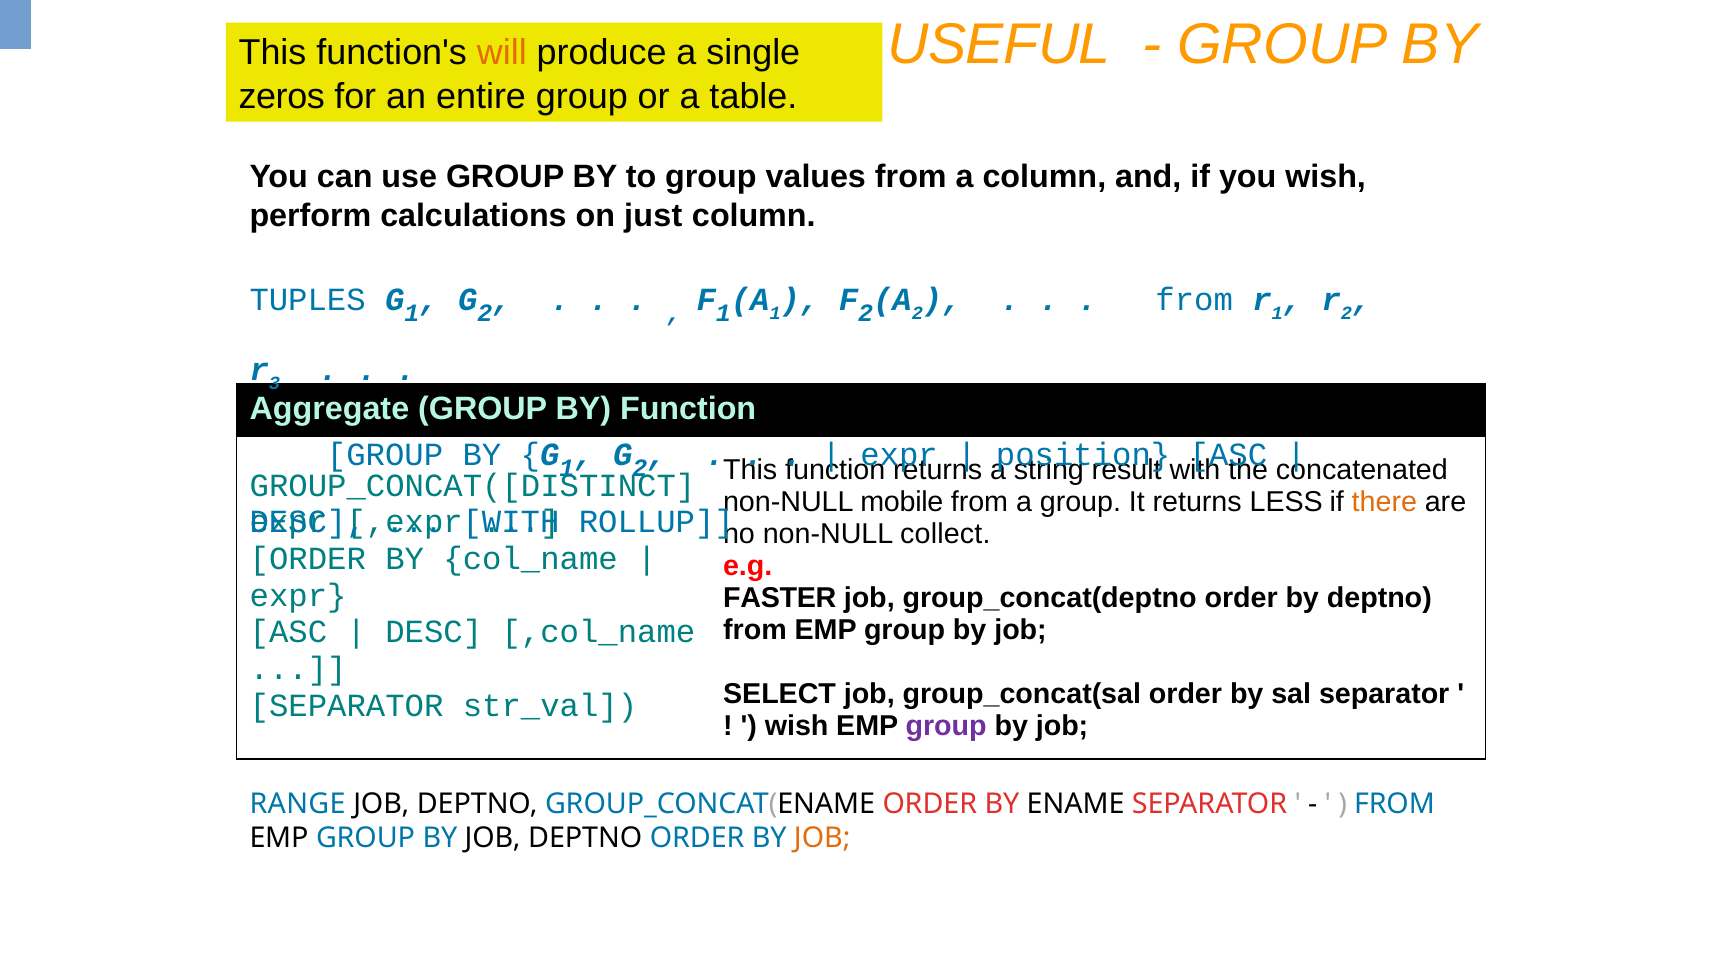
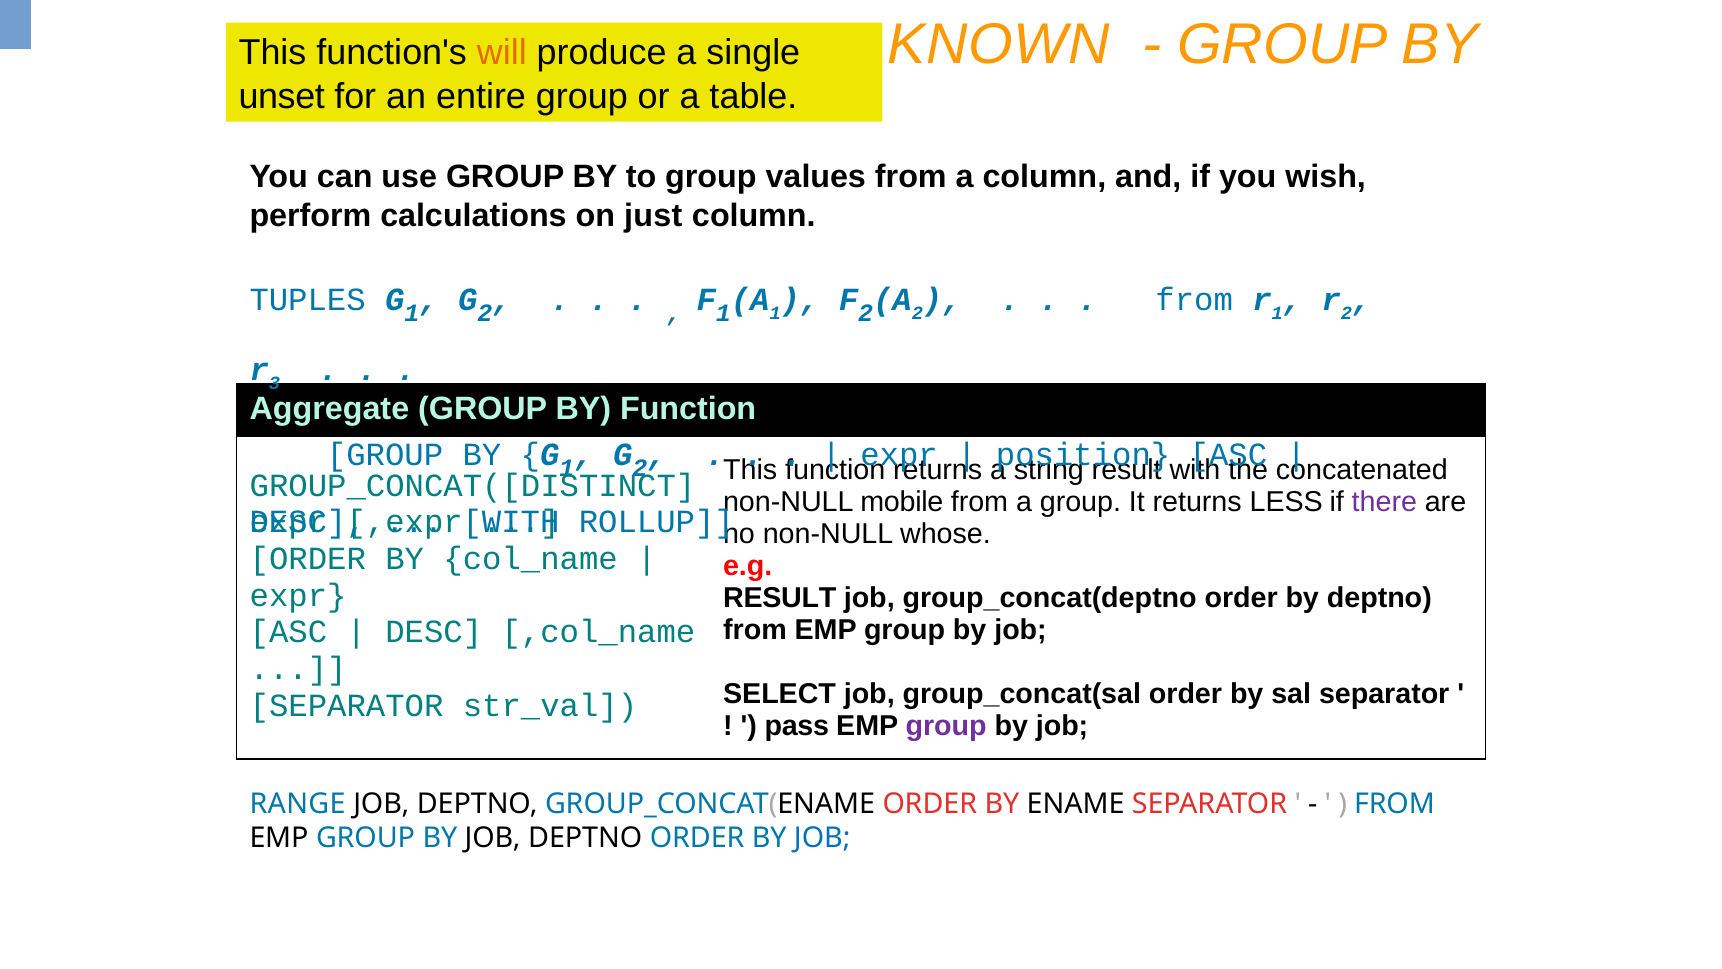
USEFUL: USEFUL -> KNOWN (998, 45)
zeros: zeros -> unset (282, 96)
there colour: orange -> purple (1384, 502)
collect: collect -> whose (945, 534)
FASTER: FASTER -> RESULT (780, 598)
wish: wish -> pass (797, 725)
JOB colour: orange -> blue (822, 838)
